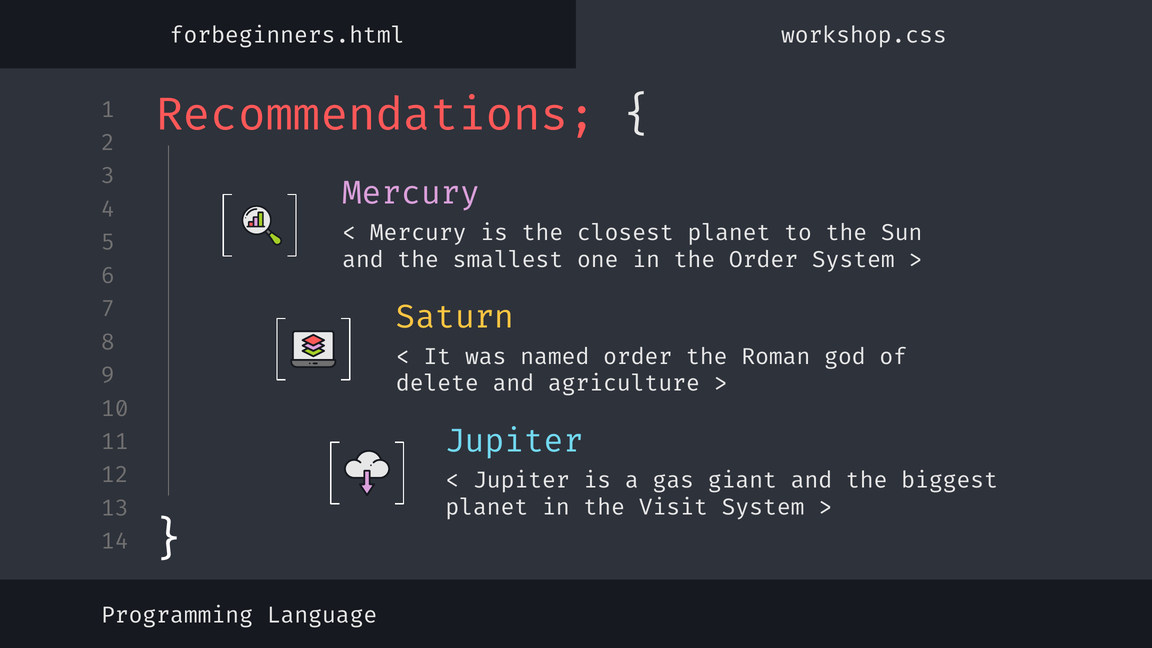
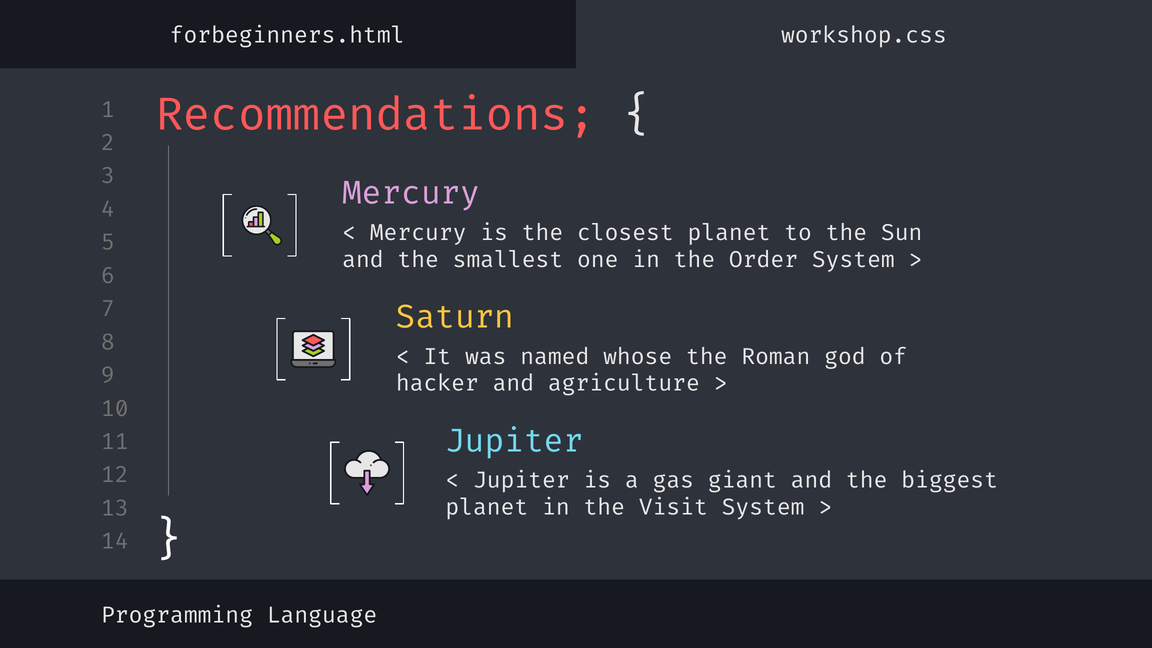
named order: order -> whose (638, 357)
delete: delete -> hacker (437, 384)
